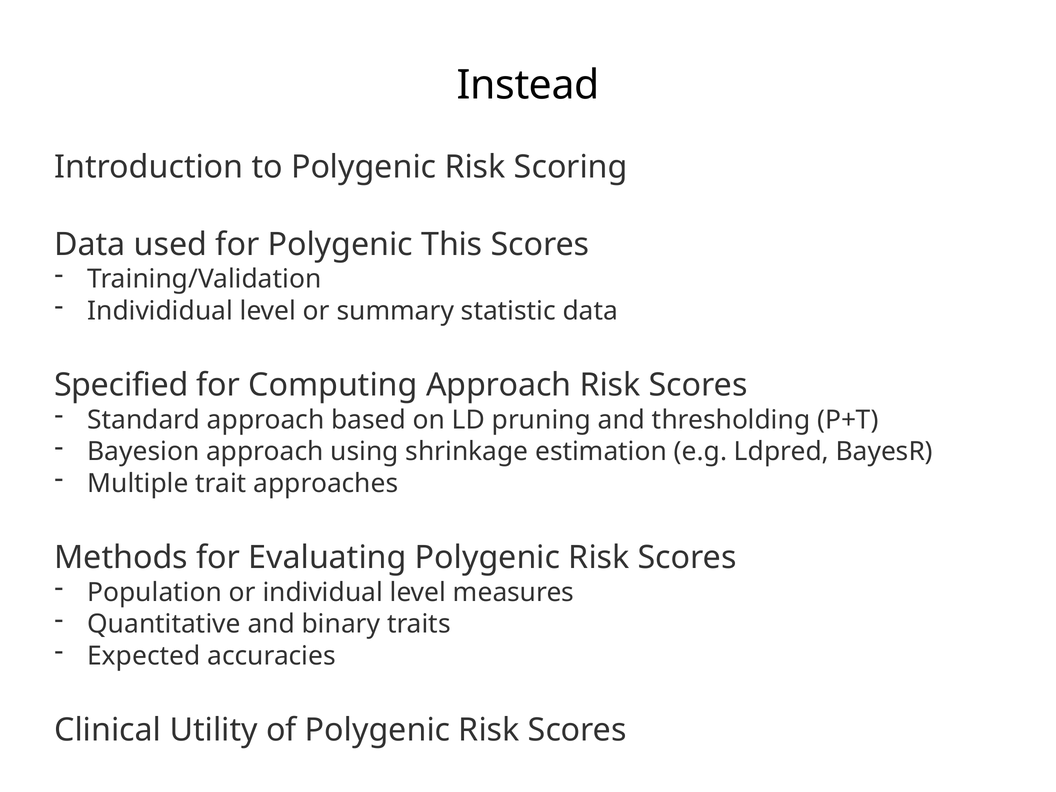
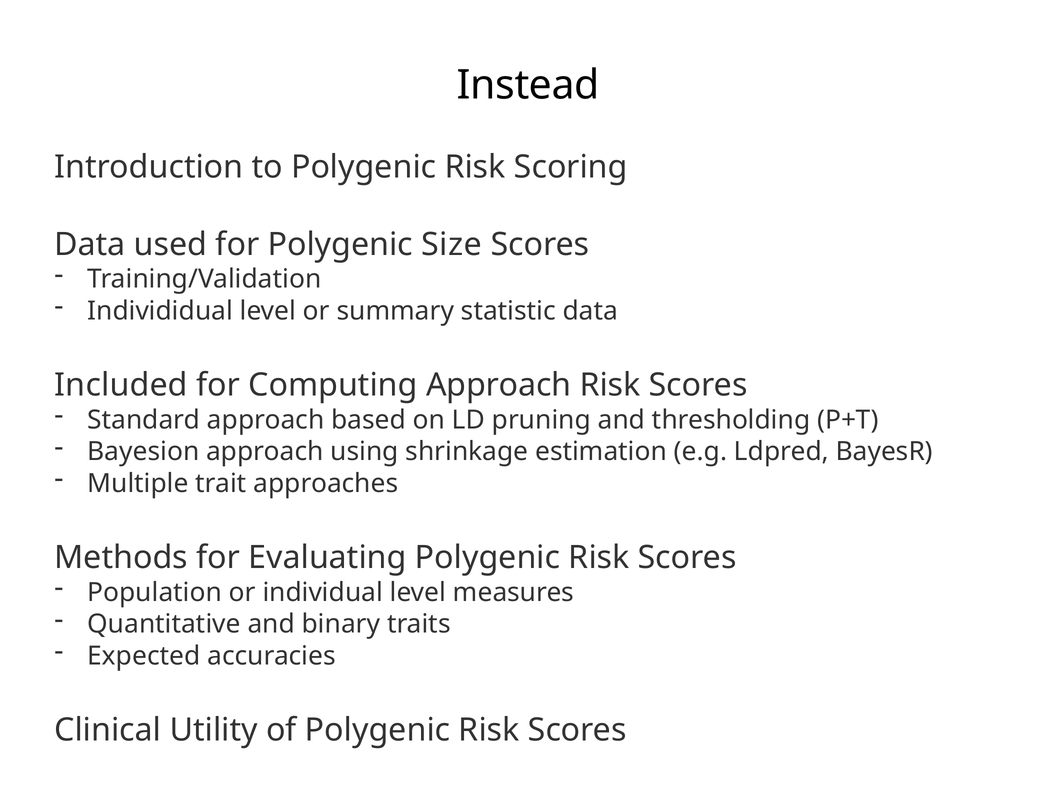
This: This -> Size (452, 244)
Specified: Specified -> Included (121, 385)
